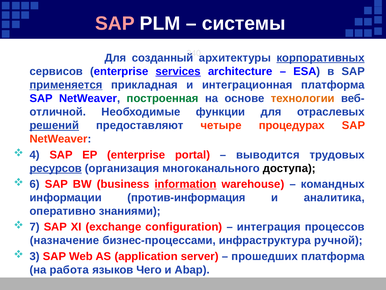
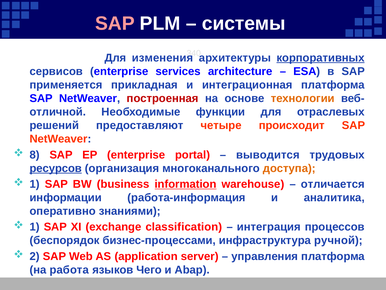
созданный: созданный -> изменения (163, 58)
services underline: present -> none (178, 71)
применяется underline: present -> none (66, 85)
построенная colour: green -> red (163, 98)
решений underline: present -> none (54, 125)
процедурах: процедурах -> происходит (292, 125)
4: 4 -> 8 (35, 155)
доступа colour: black -> orange (289, 168)
6: 6 -> 1 (35, 184)
командных: командных -> отличается (333, 184)
против-информация: против-информация -> работа-информация (186, 197)
7: 7 -> 1 (35, 227)
configuration: configuration -> classification (184, 227)
назначение: назначение -> беспорядок (65, 240)
3: 3 -> 2 (35, 256)
прошедших: прошедших -> управления (265, 256)
